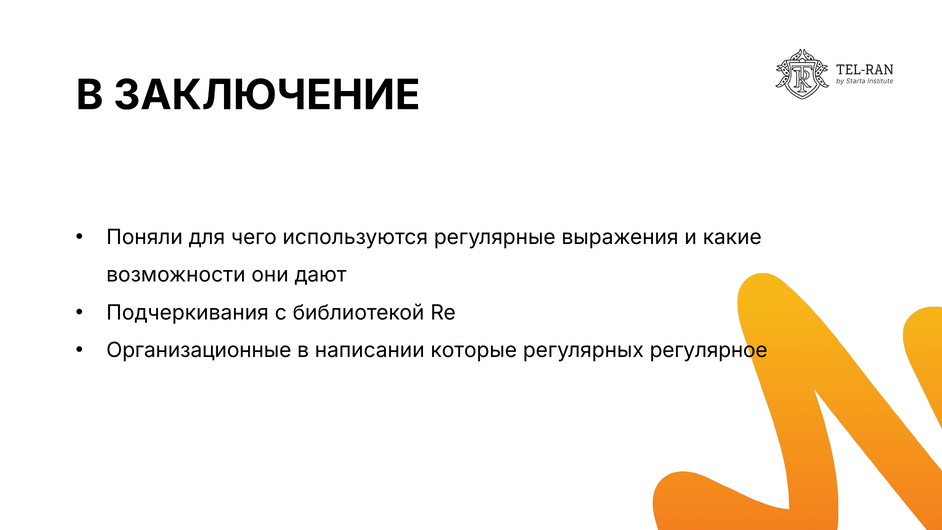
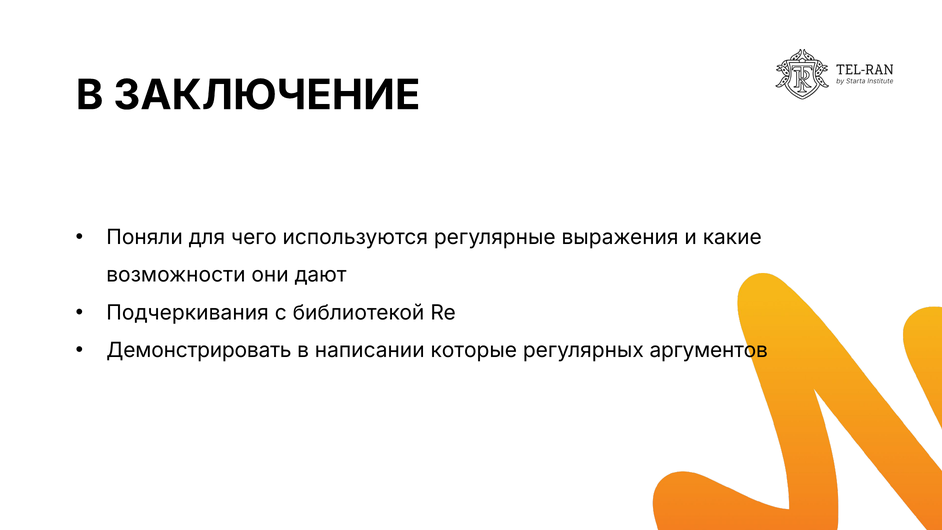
Организационные: Организационные -> Демонстрировать (199, 350)
регулярное: регулярное -> аргументов (709, 350)
